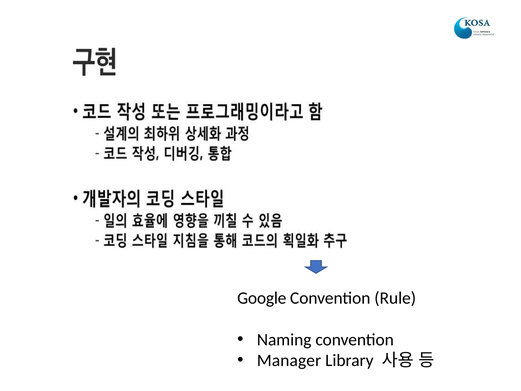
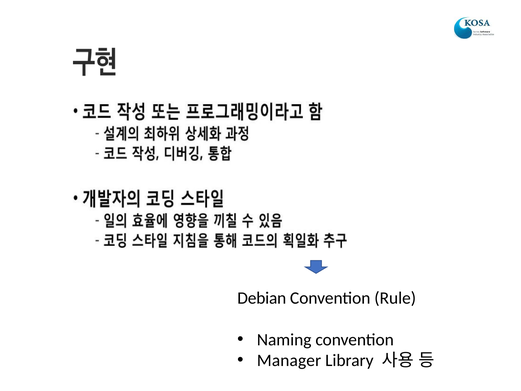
Google: Google -> Debian (262, 298)
